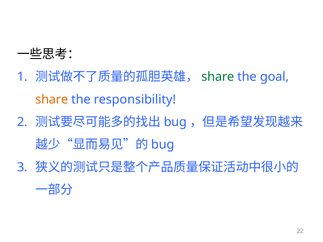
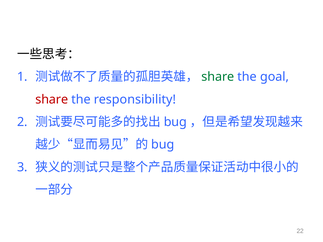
share colour: orange -> red (52, 99)
